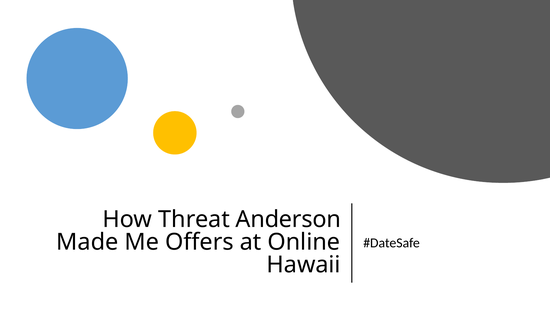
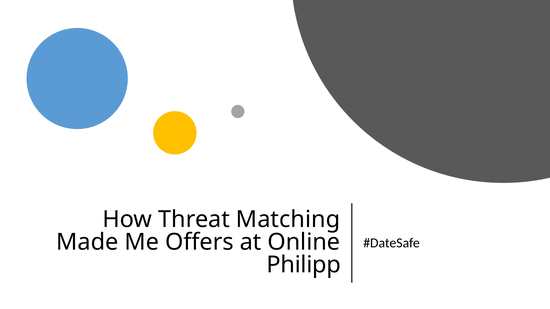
Anderson: Anderson -> Matching (288, 220)
Hawaii: Hawaii -> Philipp (304, 265)
